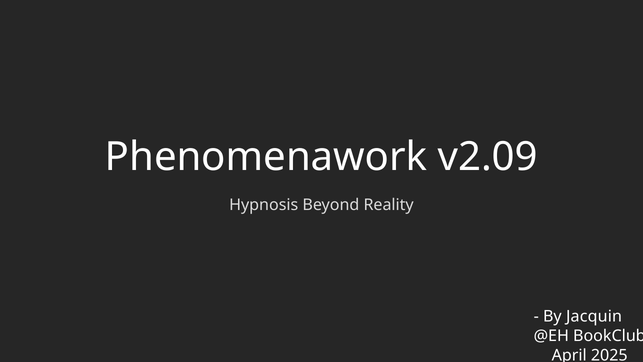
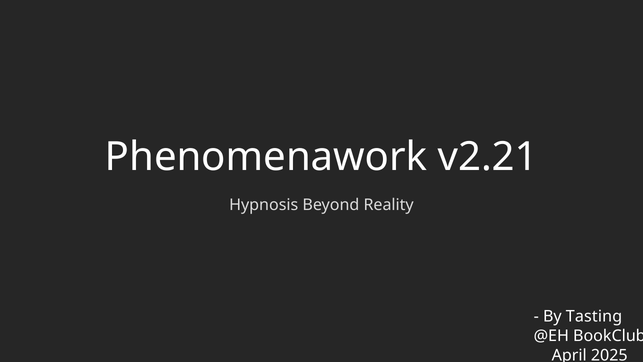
v2.09: v2.09 -> v2.21 (488, 157)
Jacquin: Jacquin -> Tasting (594, 316)
